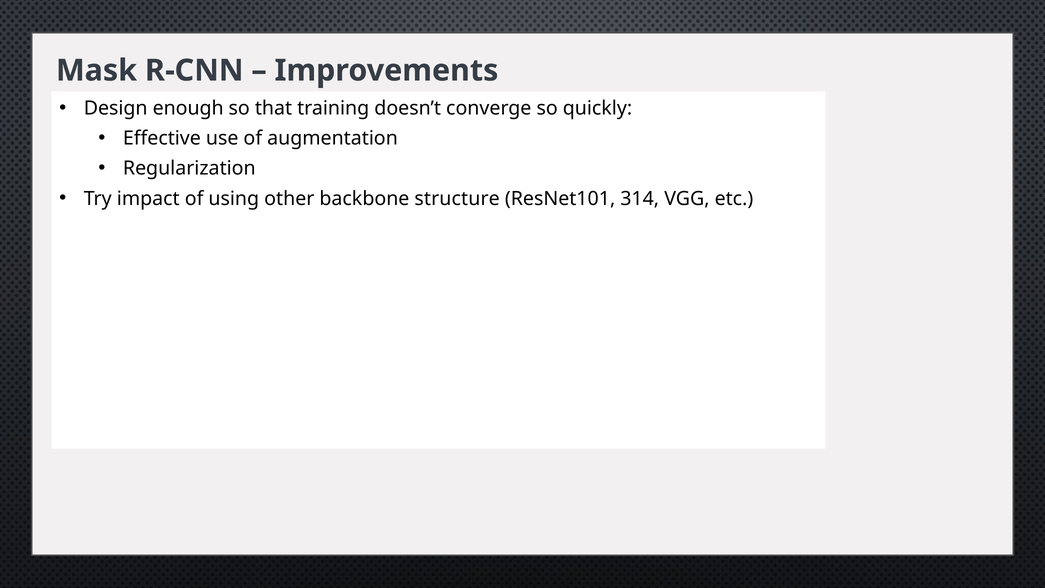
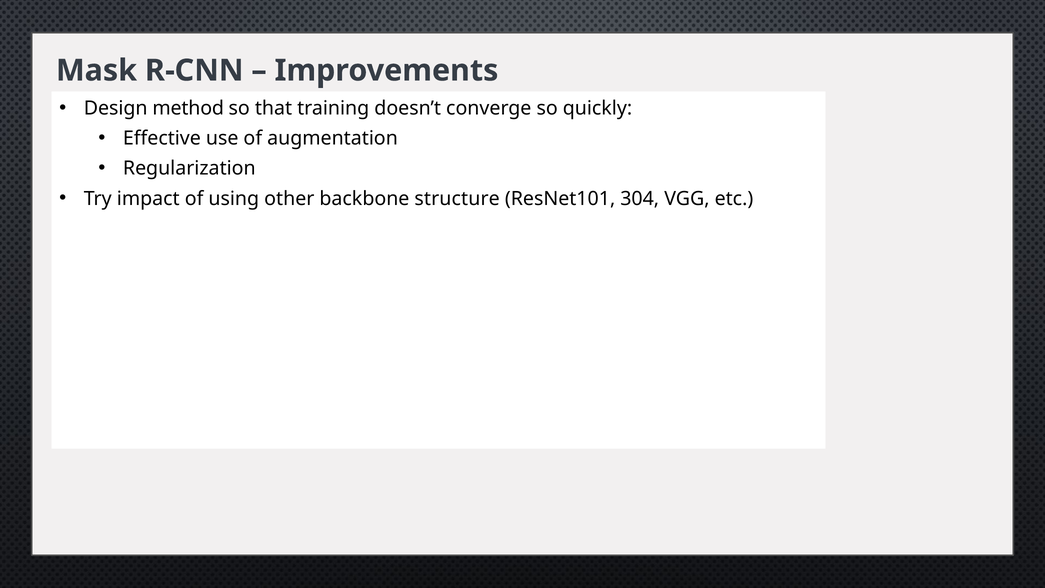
enough: enough -> method (188, 108)
314: 314 -> 304 (640, 199)
